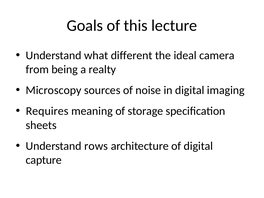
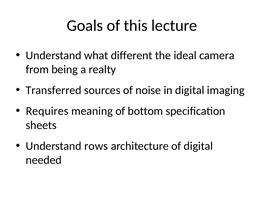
Microscopy: Microscopy -> Transferred (54, 90)
storage: storage -> bottom (145, 111)
capture: capture -> needed (44, 160)
